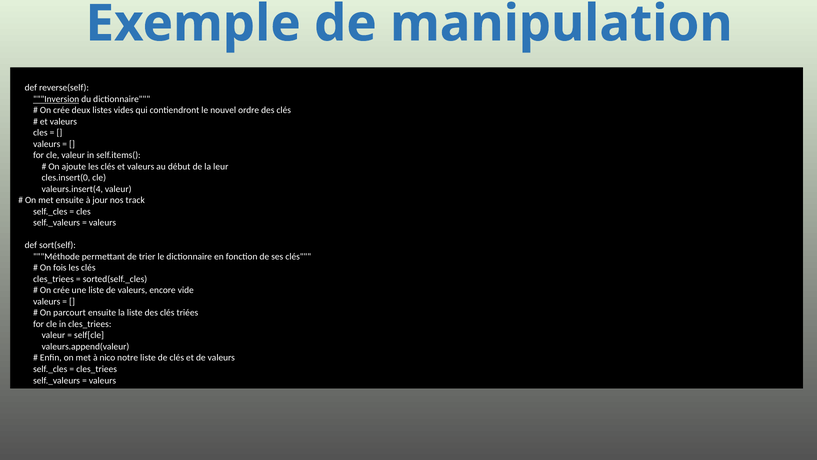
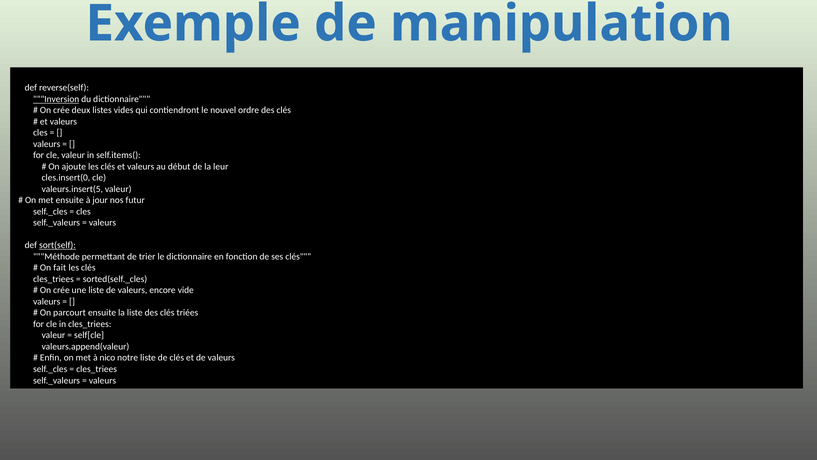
valeurs.insert(4: valeurs.insert(4 -> valeurs.insert(5 (72, 189)
track: track -> futur (135, 200)
sort(self underline: none -> present (57, 245)
fois: fois -> fait (60, 268)
